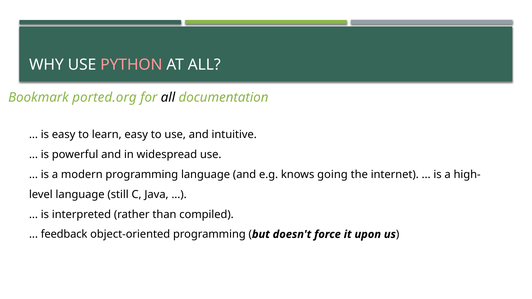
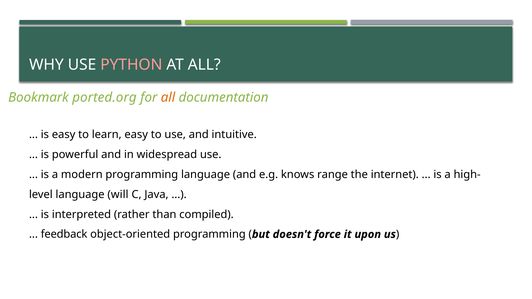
all colour: black -> orange (168, 98)
going: going -> range (333, 175)
still: still -> will (118, 195)
